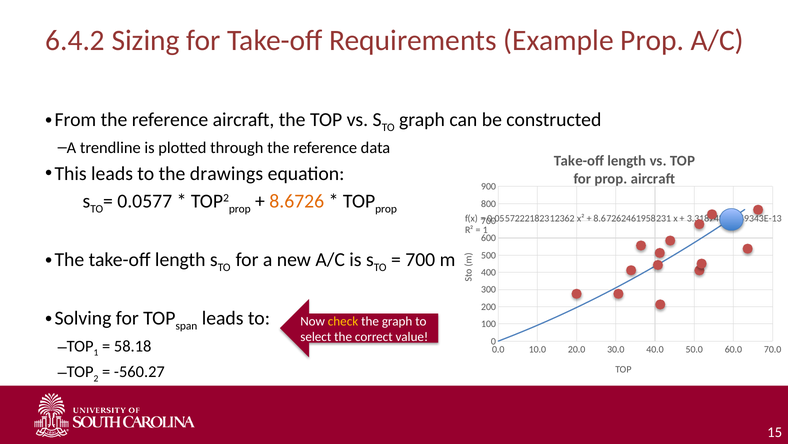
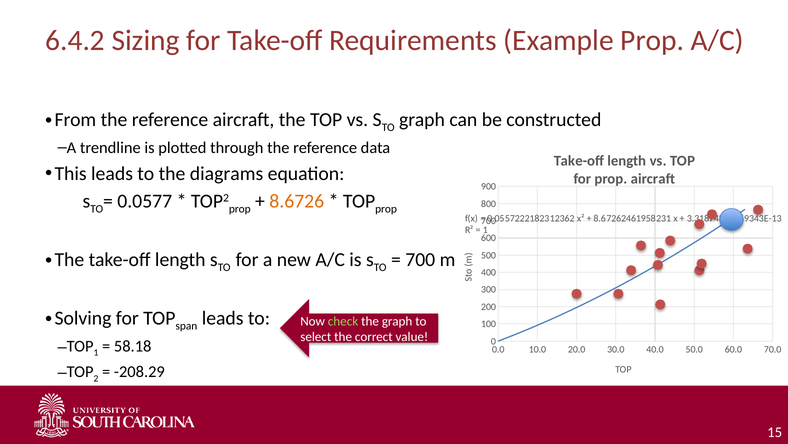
drawings: drawings -> diagrams (227, 173)
check colour: yellow -> light green (343, 321)
-560.27: -560.27 -> -208.29 (139, 371)
